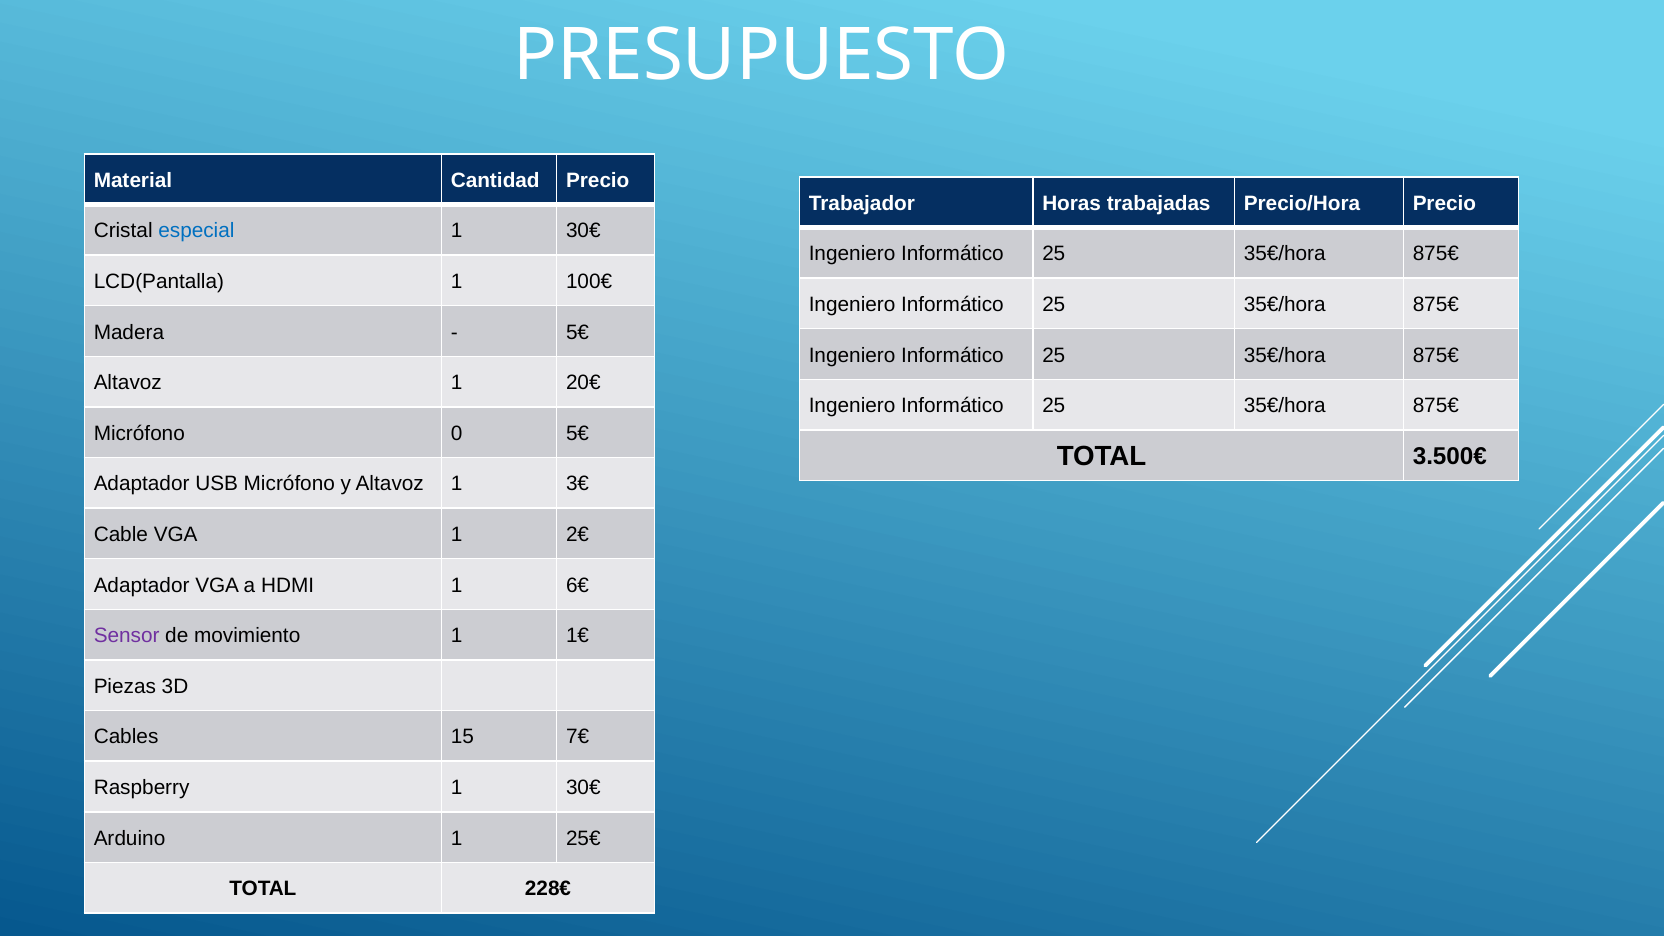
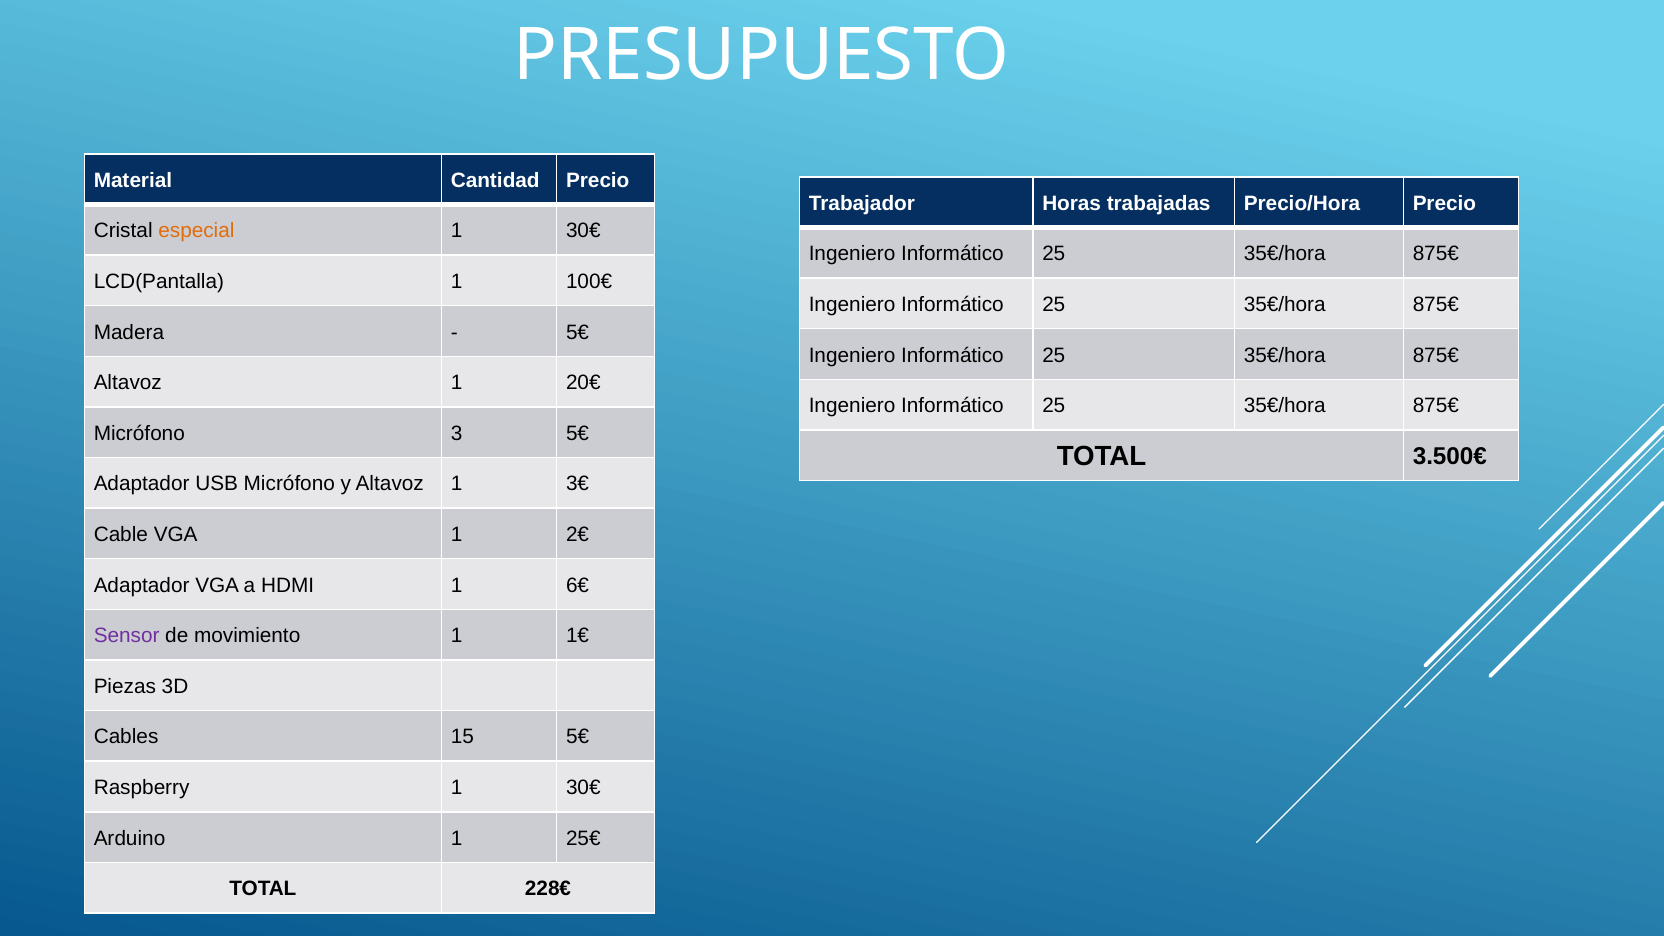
especial colour: blue -> orange (196, 231)
0: 0 -> 3 (457, 433)
15 7€: 7€ -> 5€ (578, 737)
